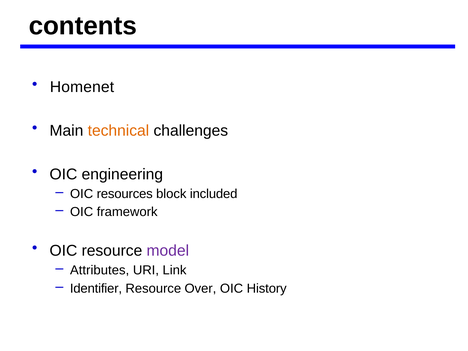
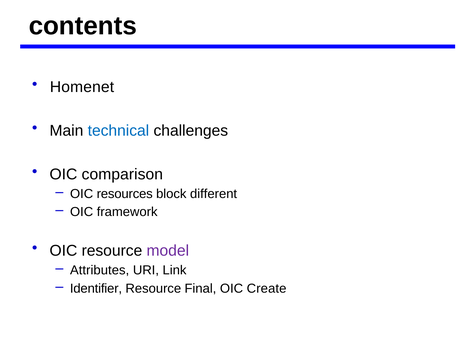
technical colour: orange -> blue (118, 131)
engineering: engineering -> comparison (122, 174)
included: included -> different (214, 194)
Over: Over -> Final (200, 288)
History: History -> Create (267, 288)
